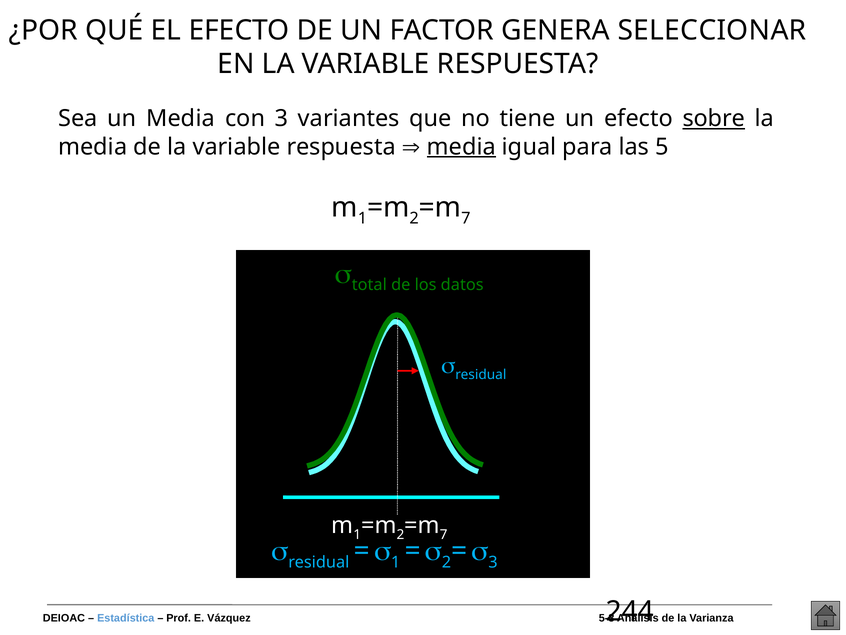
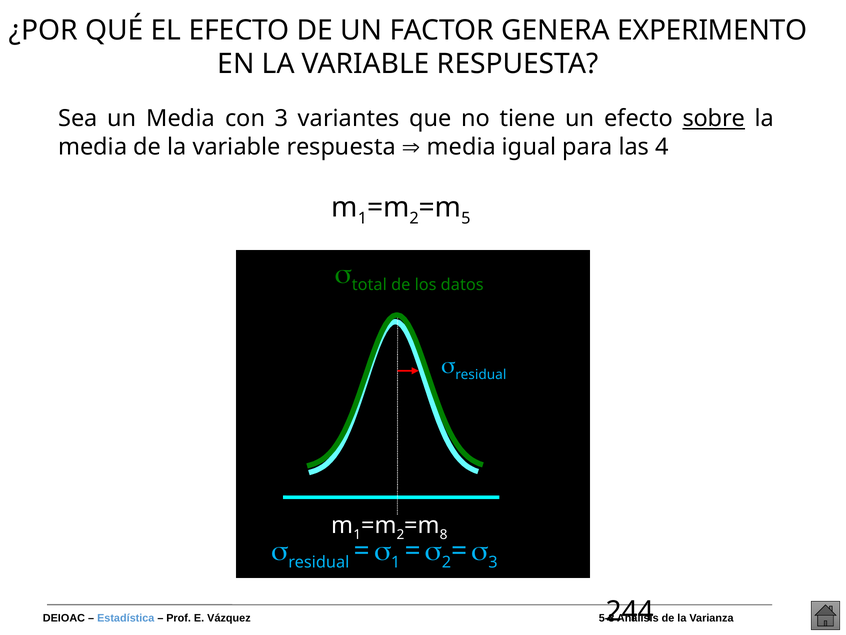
SELECCIONAR: SELECCIONAR -> EXPERIMENTO (712, 30)
media underline: present -> none (461, 147)
5: 5 -> 4 (662, 147)
7: 7 -> 5 (466, 218)
7: 7 -> 8 (444, 534)
